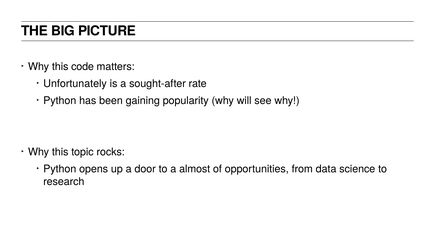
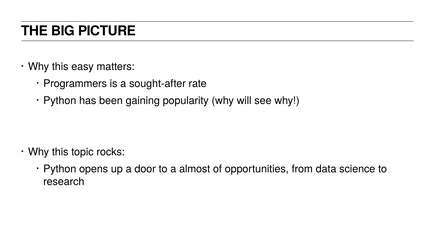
code: code -> easy (83, 66)
Unfortunately: Unfortunately -> Programmers (75, 83)
